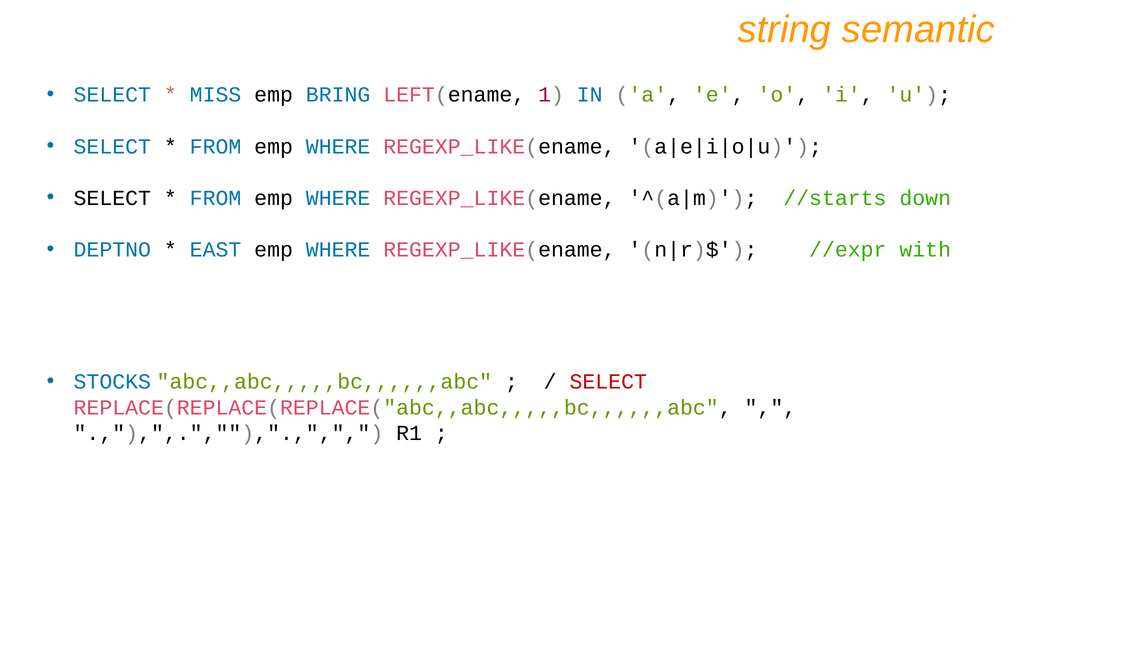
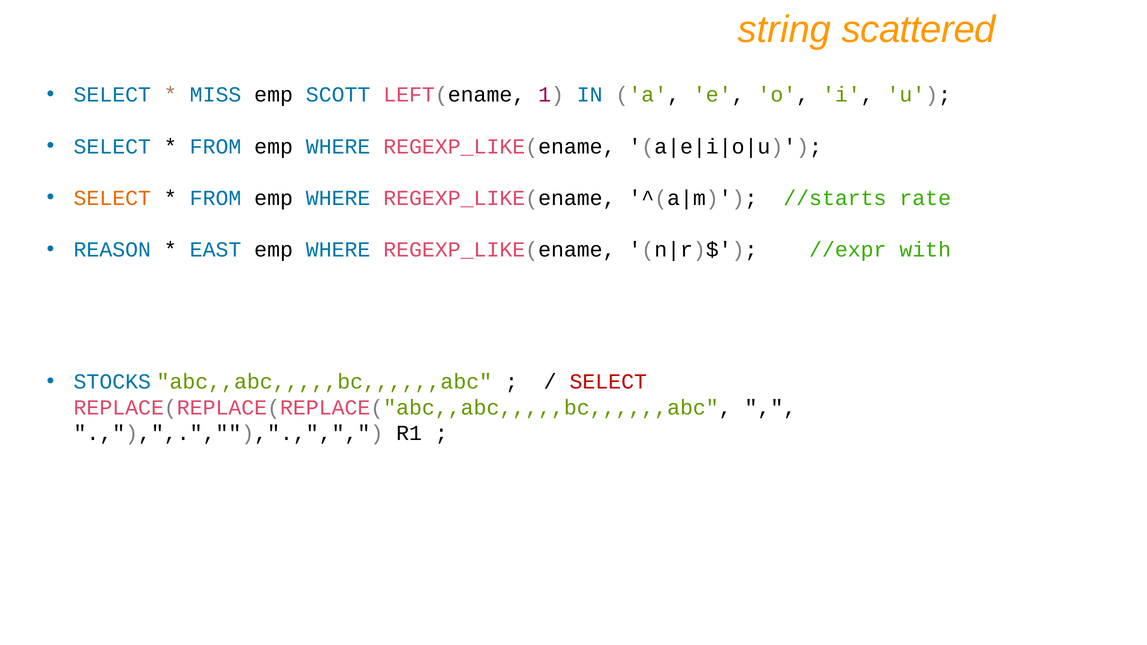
semantic: semantic -> scattered (919, 30)
BRING: BRING -> SCOTT (338, 95)
SELECT colour: black -> orange (112, 198)
down: down -> rate (925, 198)
DEPTNO: DEPTNO -> REASON (112, 250)
